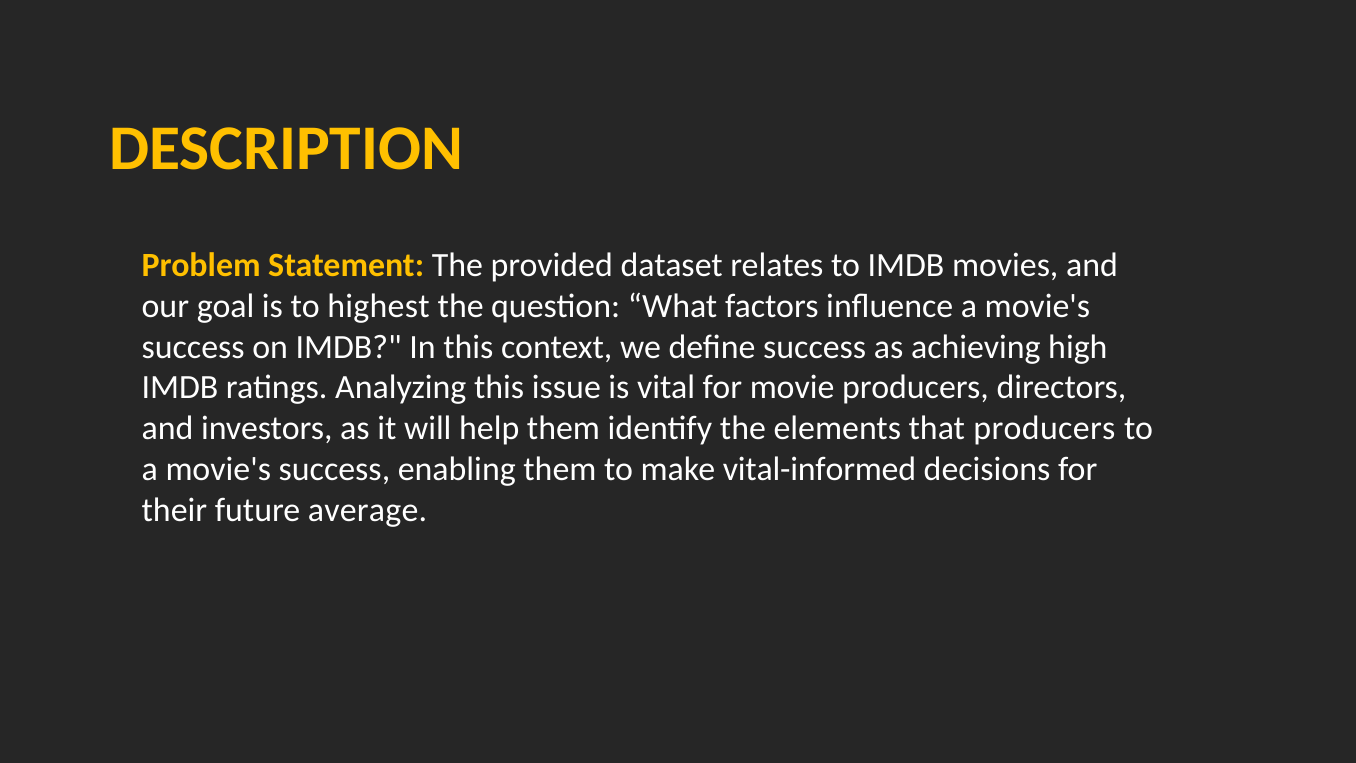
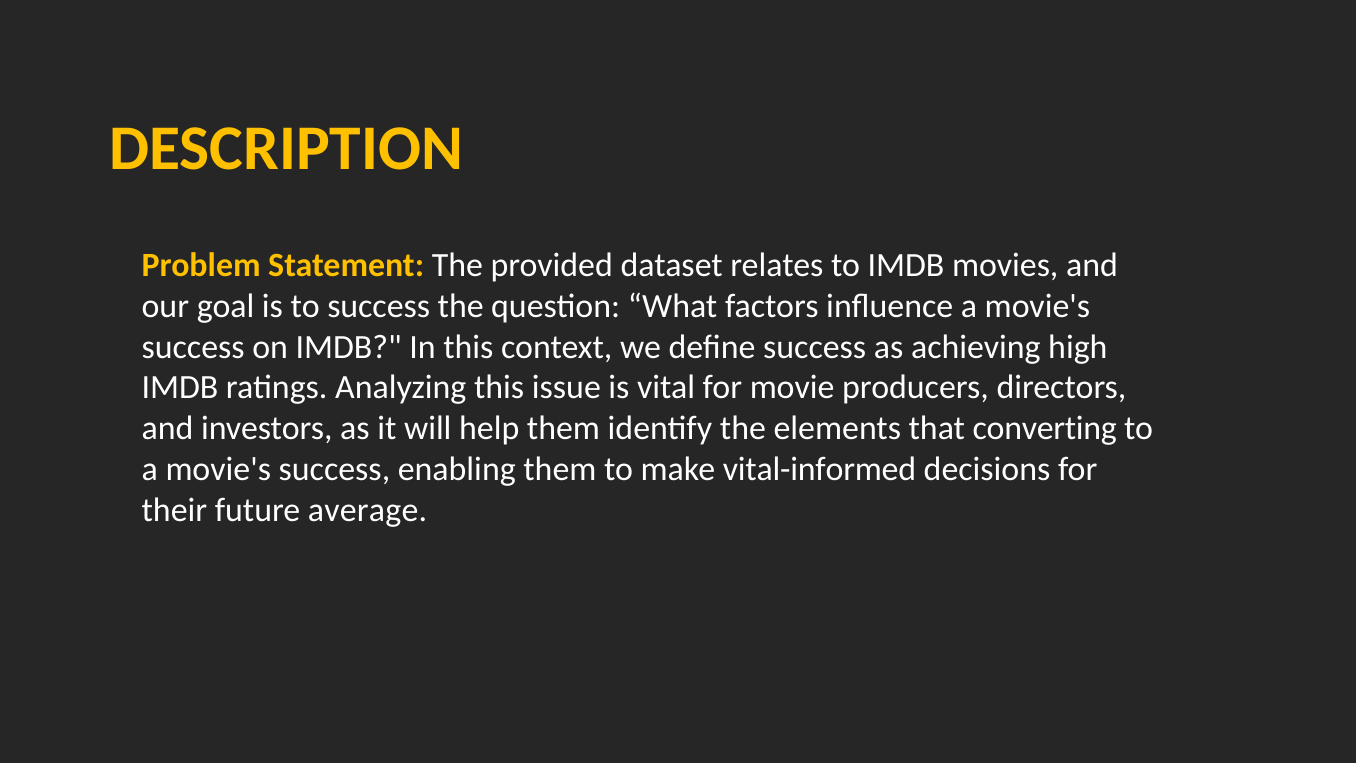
to highest: highest -> success (379, 306)
that producers: producers -> converting (1045, 428)
